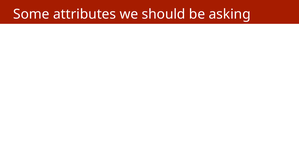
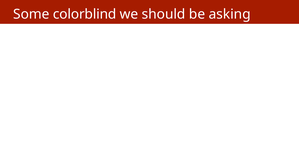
attributes: attributes -> colorblind (85, 14)
